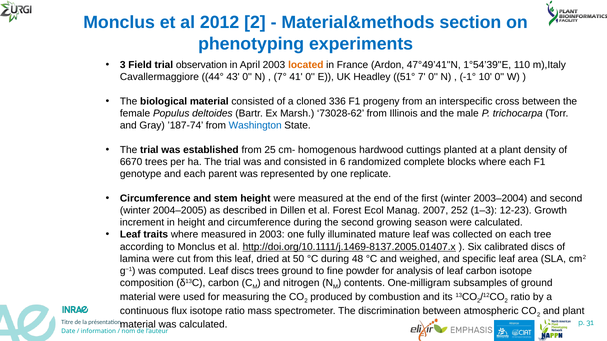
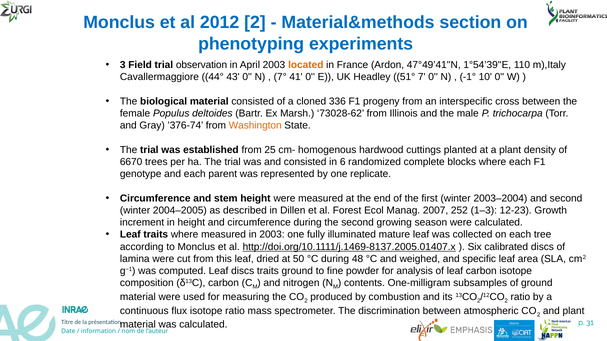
’187-74: ’187-74 -> ’376-74 (185, 126)
Washington colour: blue -> orange (255, 126)
discs trees: trees -> traits (268, 271)
